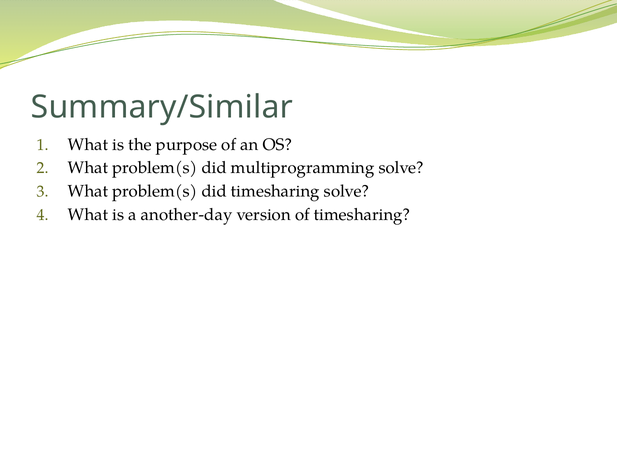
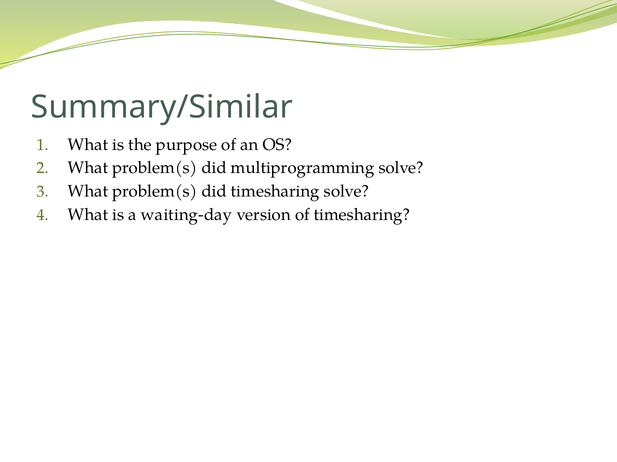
another-day: another-day -> waiting-day (187, 215)
